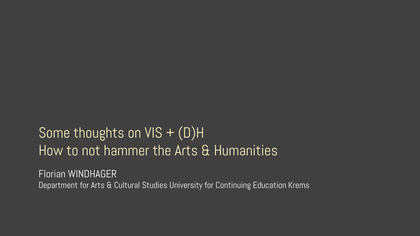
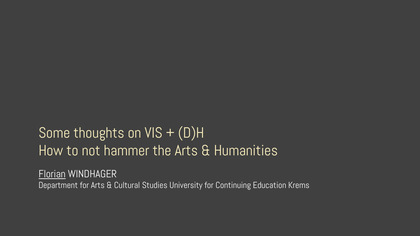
Florian underline: none -> present (52, 174)
